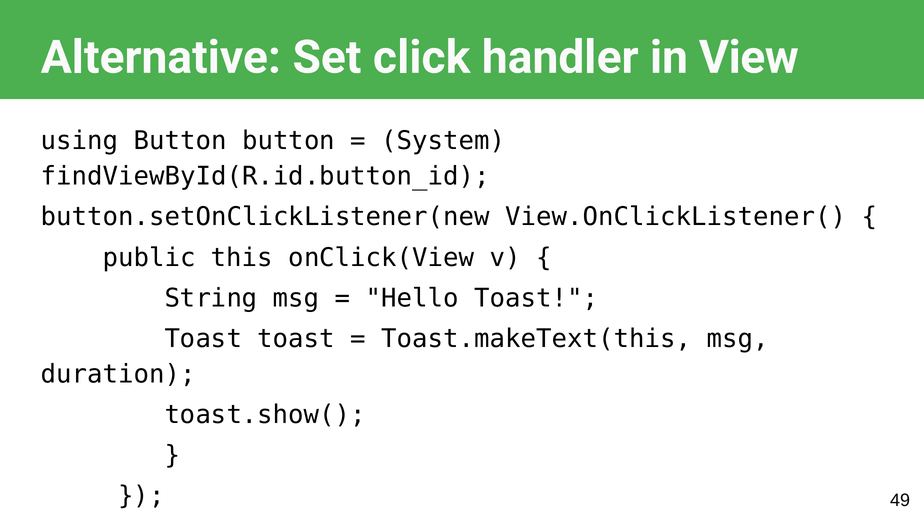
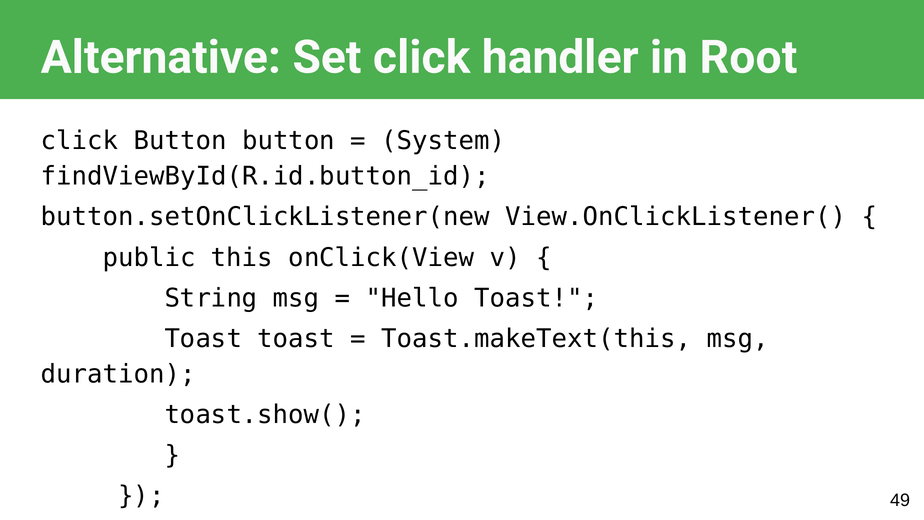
View: View -> Root (748, 57)
using: using -> click (79, 141)
